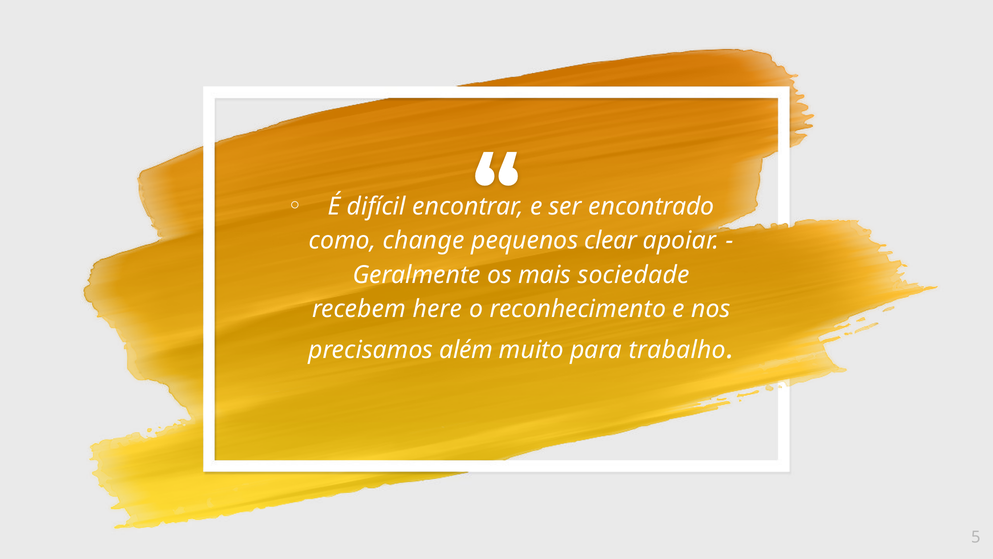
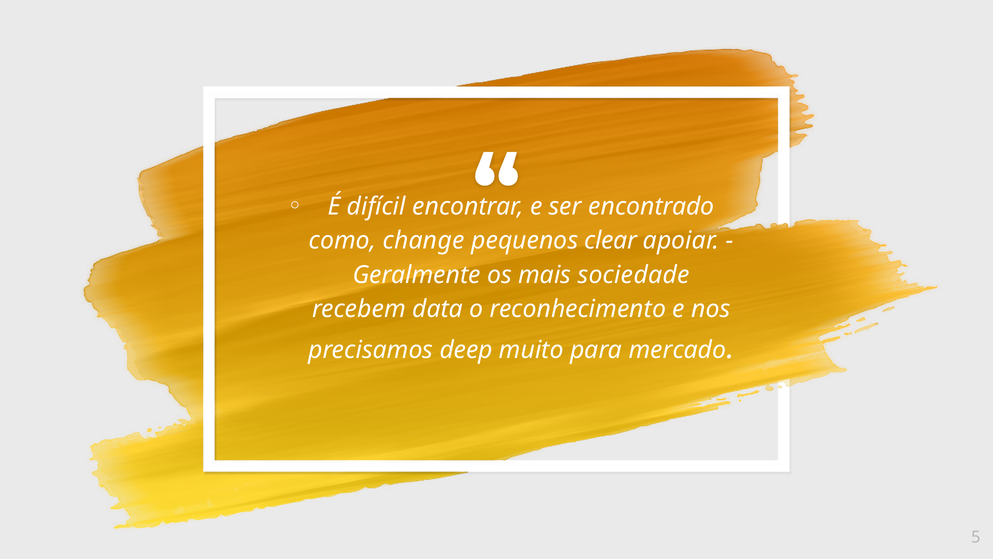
here: here -> data (438, 309)
além: além -> deep (466, 350)
trabalho: trabalho -> mercado (677, 350)
